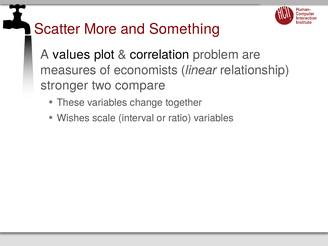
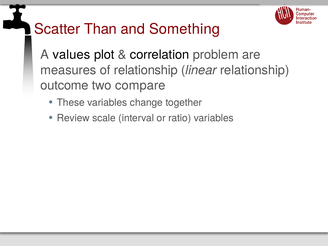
More: More -> Than (100, 29)
of economists: economists -> relationship (146, 70)
stronger: stronger -> outcome (65, 85)
Wishes: Wishes -> Review (73, 118)
